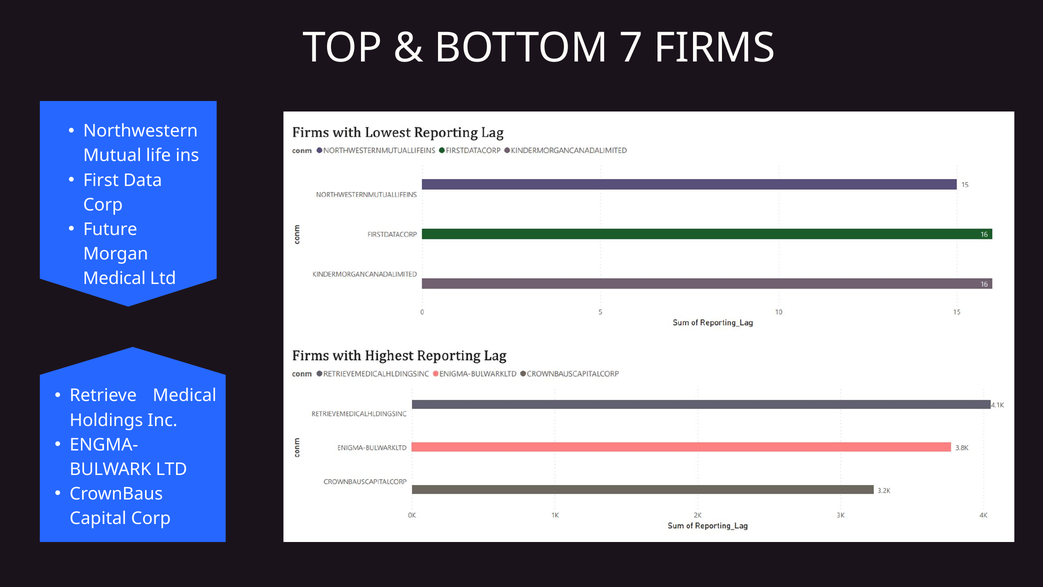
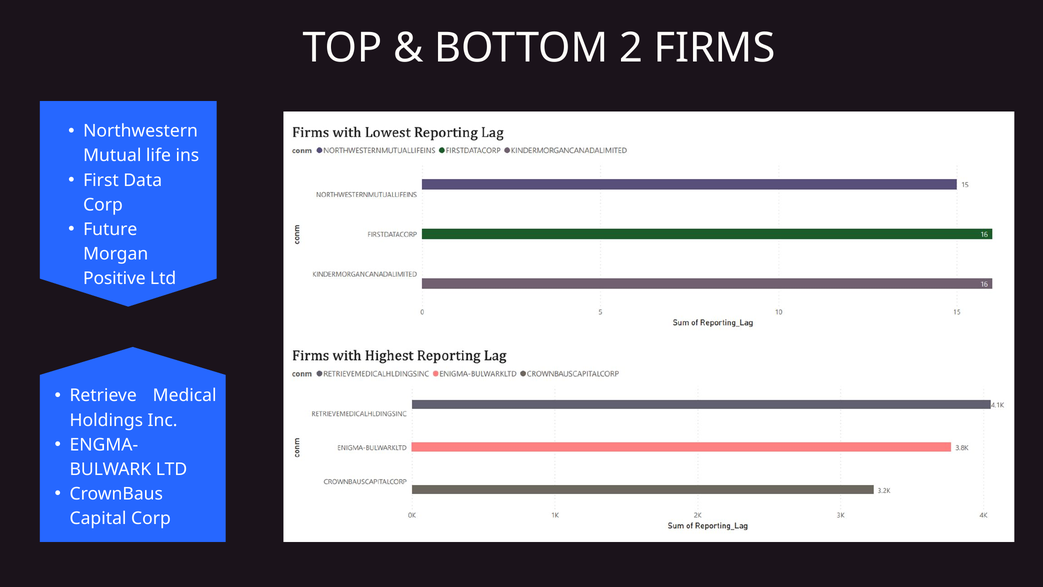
7: 7 -> 2 (631, 48)
Medical: Medical -> Positive (114, 278)
